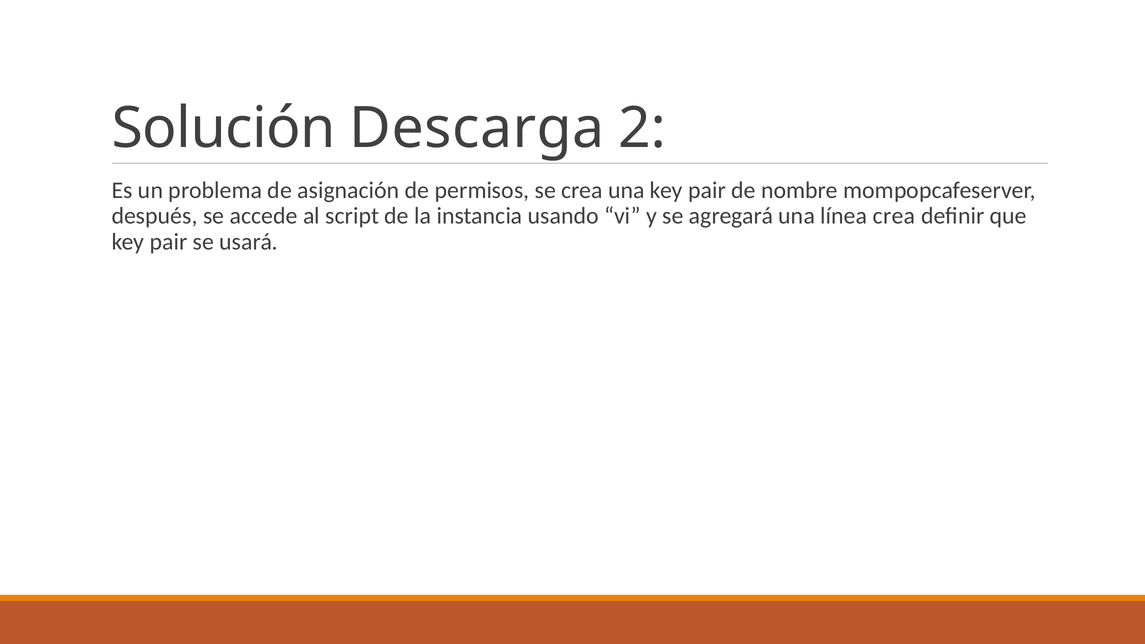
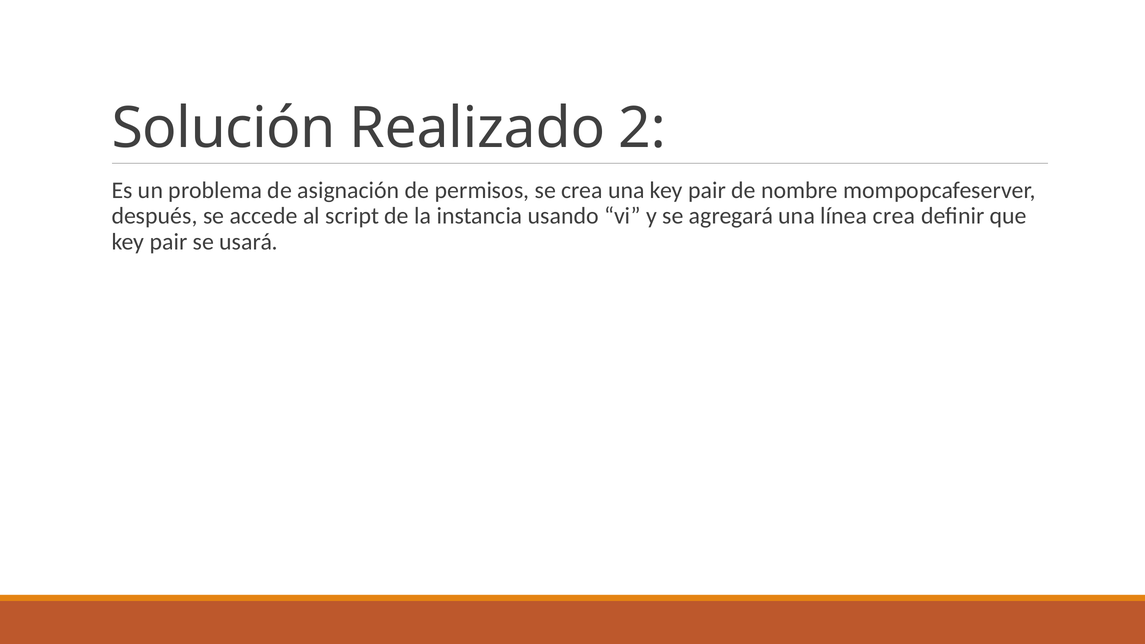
Descarga: Descarga -> Realizado (477, 128)
